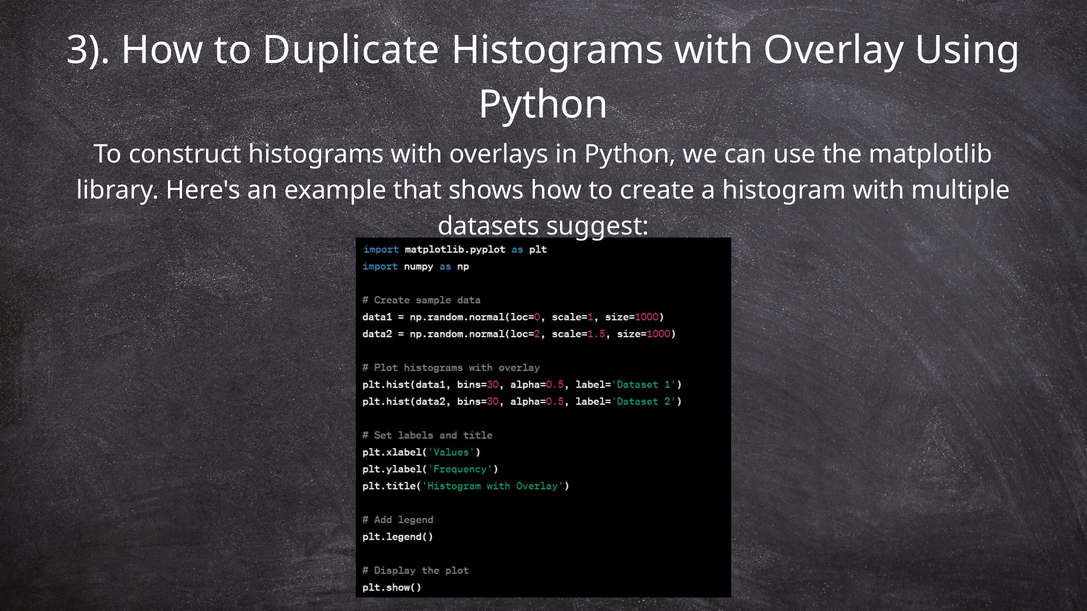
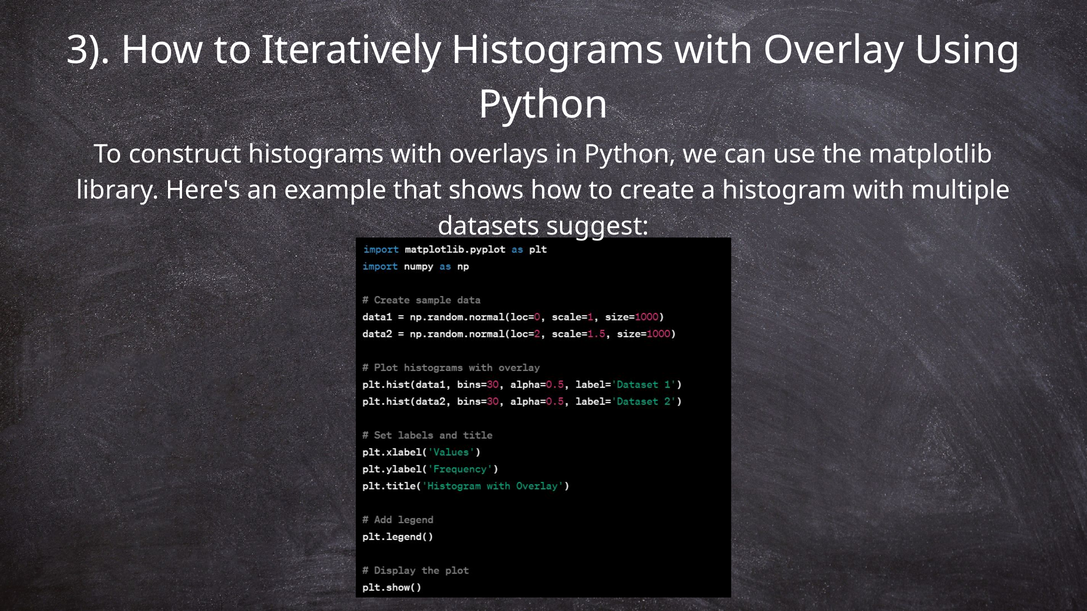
Duplicate: Duplicate -> Iteratively (352, 50)
